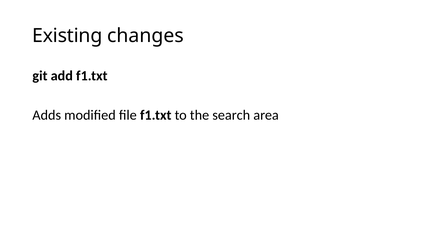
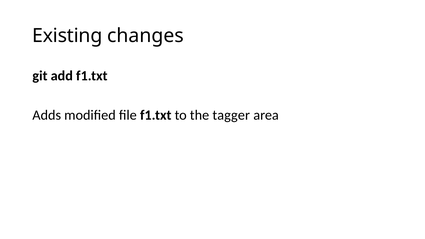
search: search -> tagger (231, 115)
